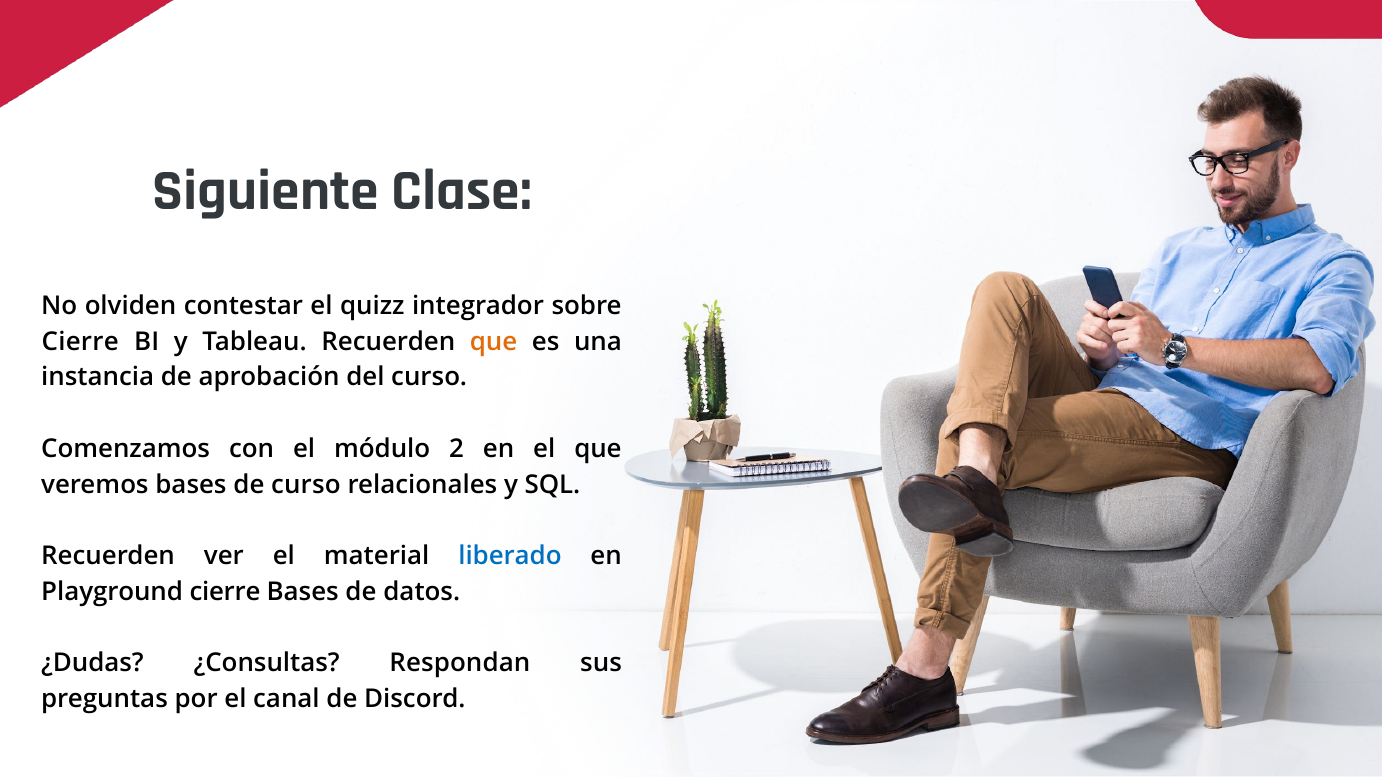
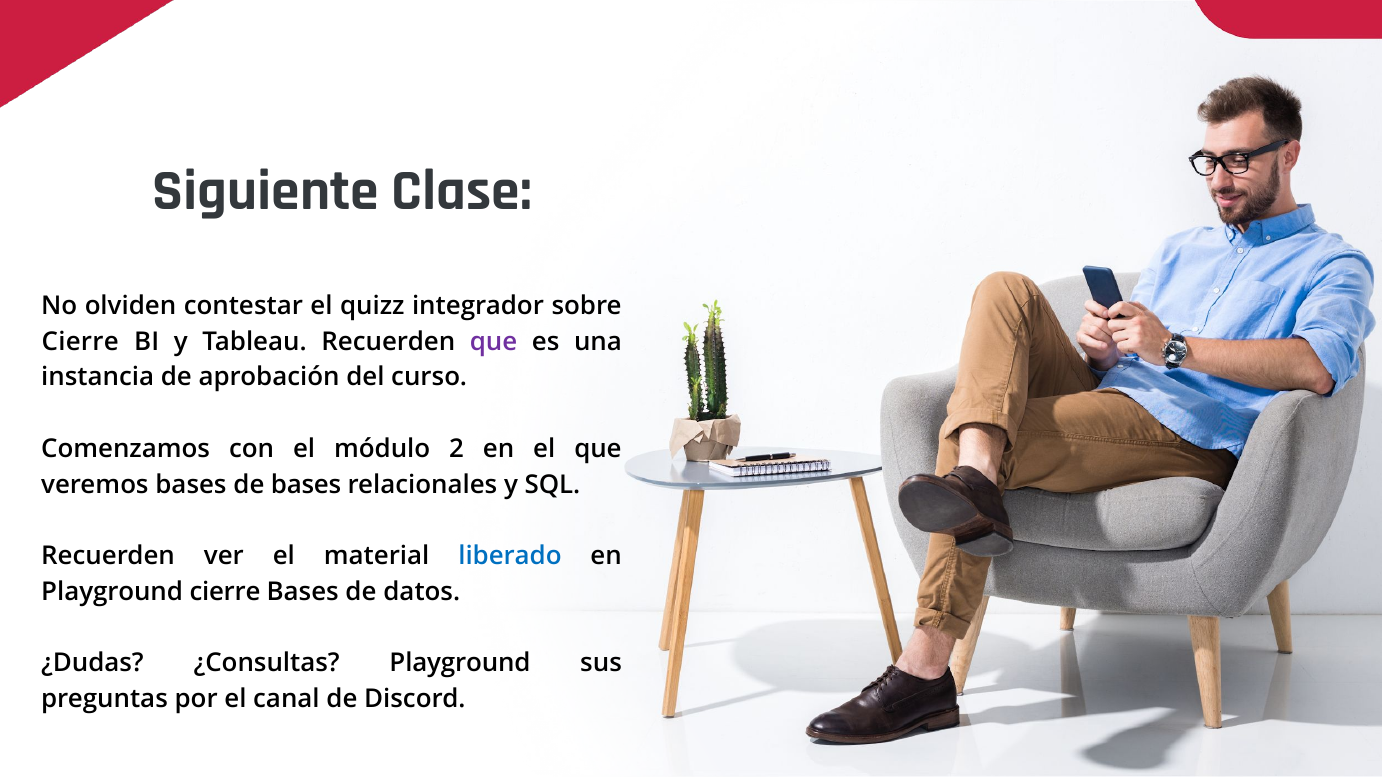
que colour: orange -> purple (494, 342)
de curso: curso -> bases (306, 485)
¿Consultas Respondan: Respondan -> Playground (460, 664)
